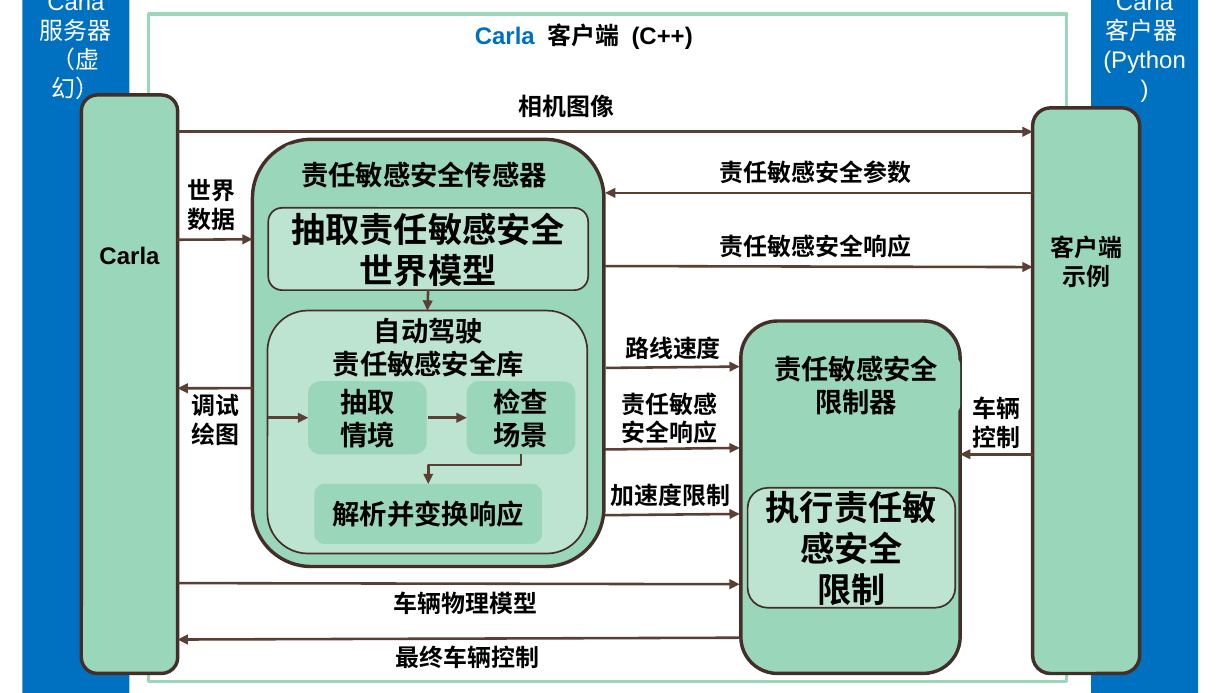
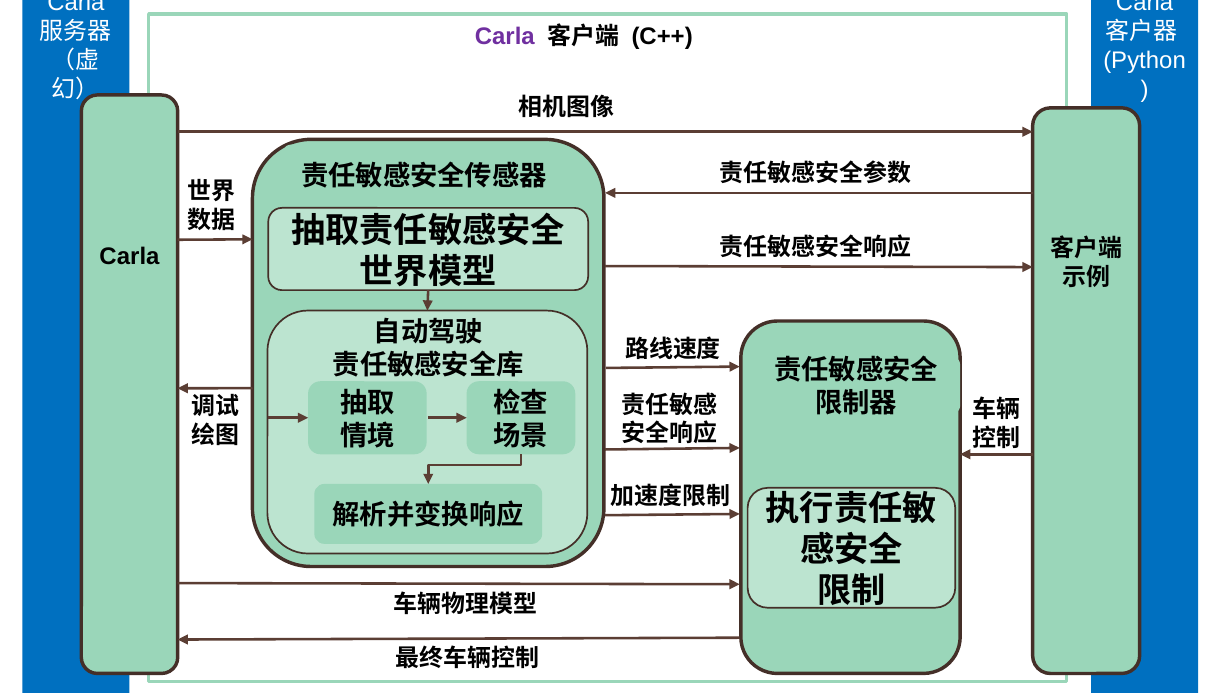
Carla colour: blue -> purple (505, 37)
